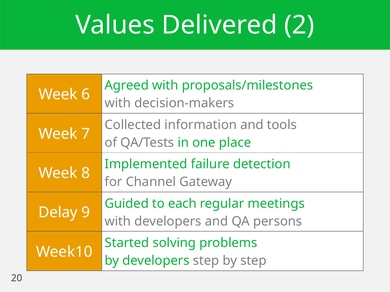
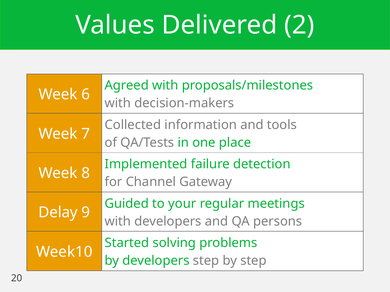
each: each -> your (182, 204)
